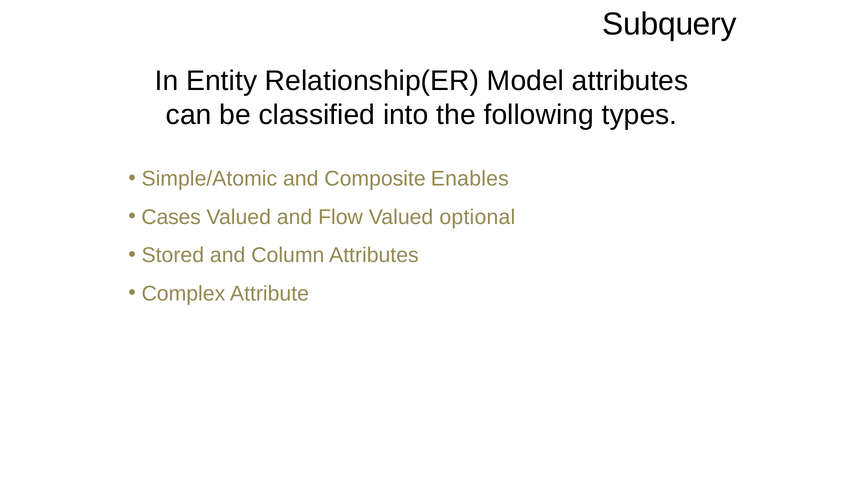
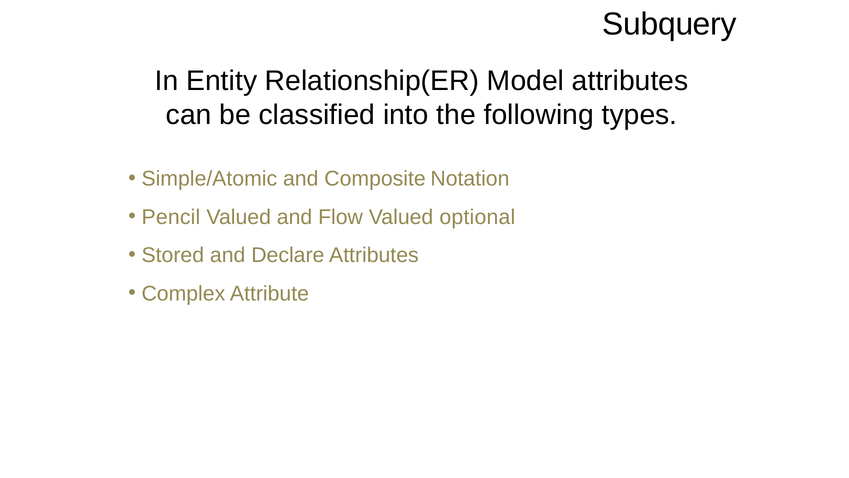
Enables: Enables -> Notation (470, 179)
Cases: Cases -> Pencil (171, 217)
Column: Column -> Declare (288, 255)
